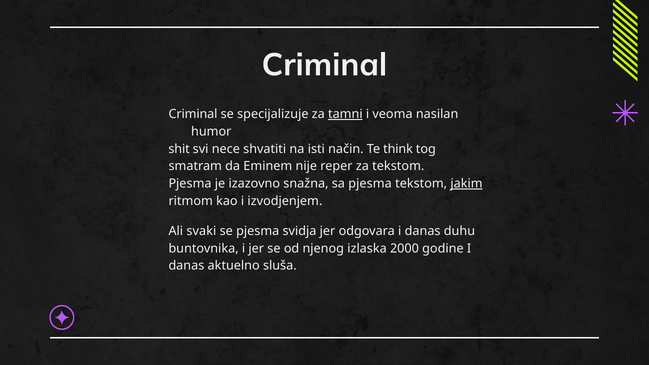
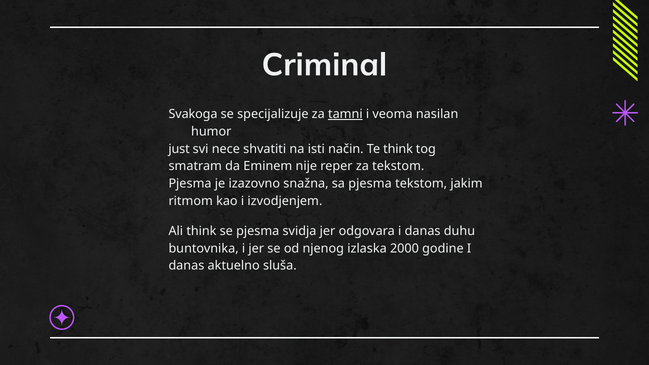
Criminal: Criminal -> Svakoga (193, 114)
shit: shit -> just (179, 149)
jakim underline: present -> none (467, 184)
Ali svaki: svaki -> think (201, 231)
